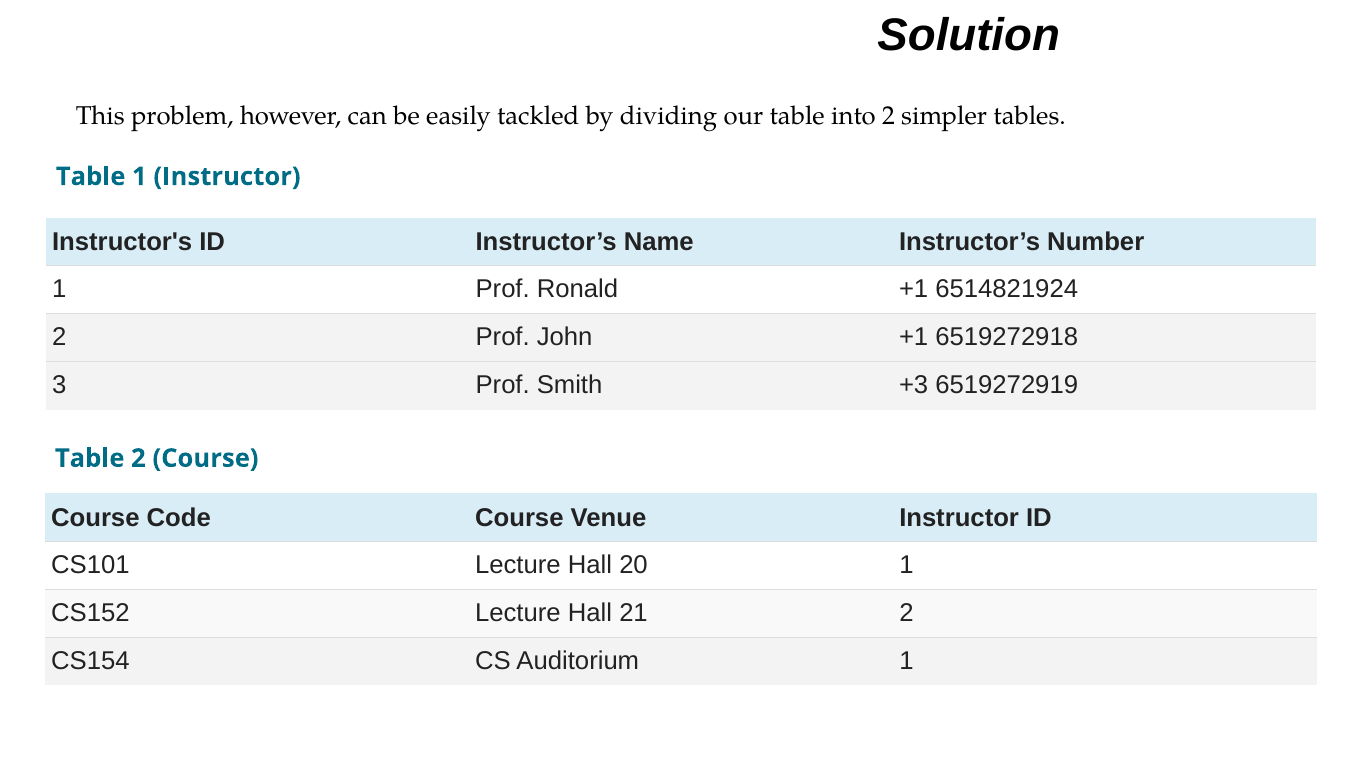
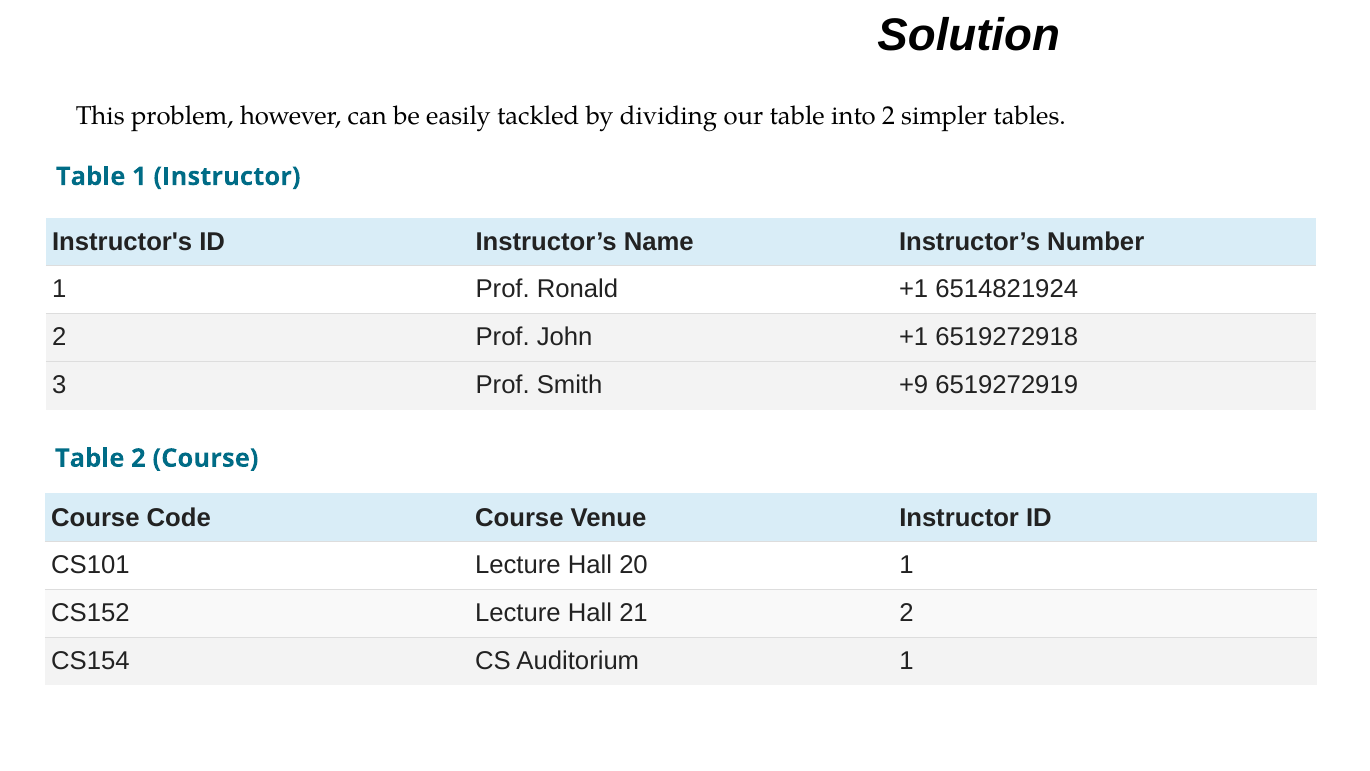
+3: +3 -> +9 (914, 385)
